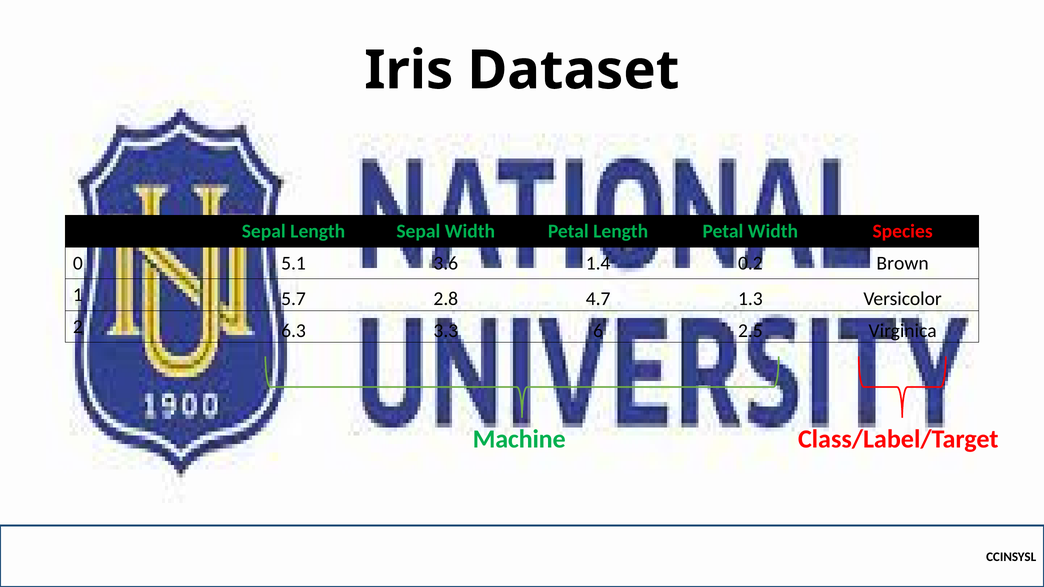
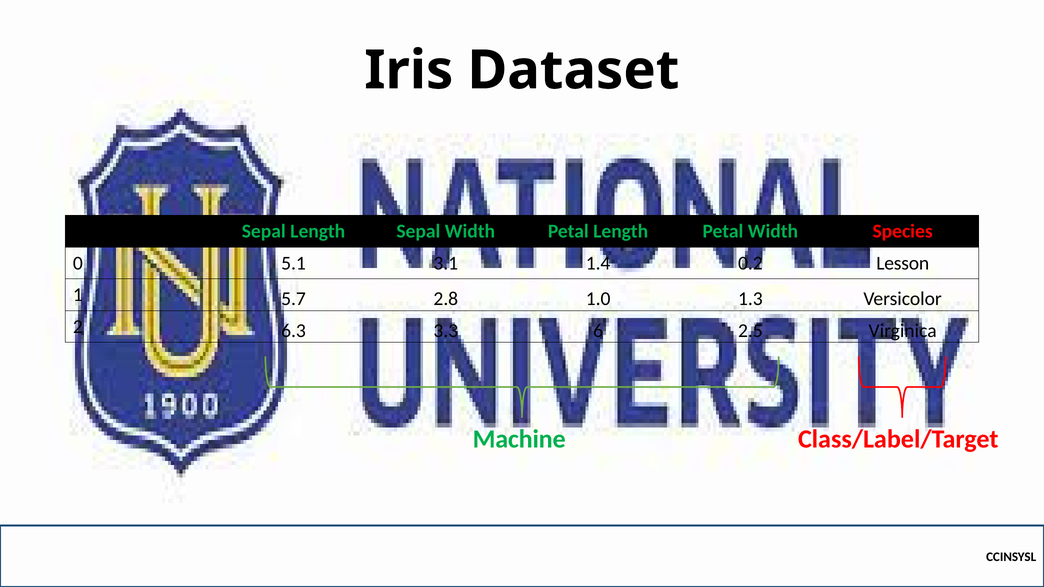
3.6: 3.6 -> 3.1 (446, 263)
Brown: Brown -> Lesson (903, 263)
4.7: 4.7 -> 1.0 (598, 299)
